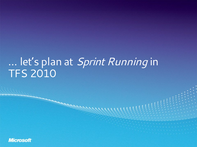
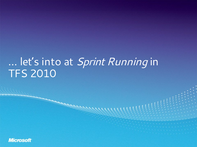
plan: plan -> into (51, 62)
